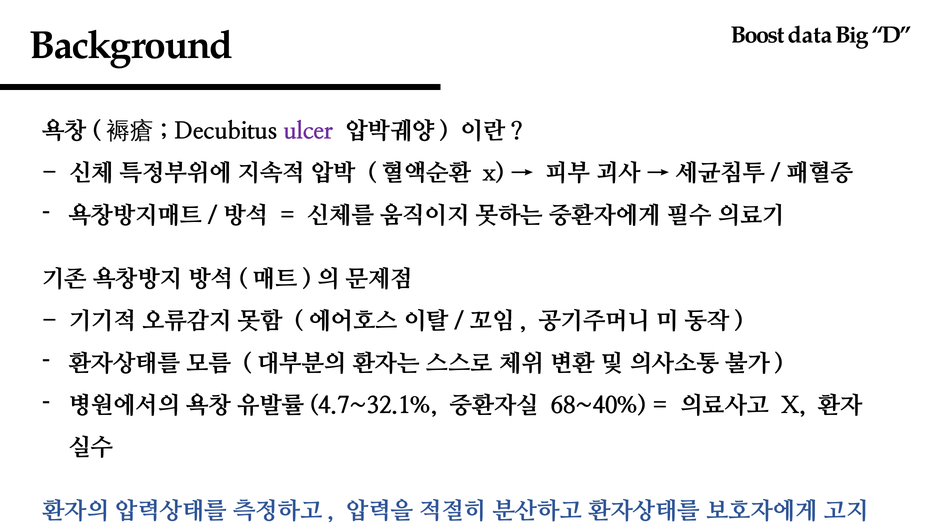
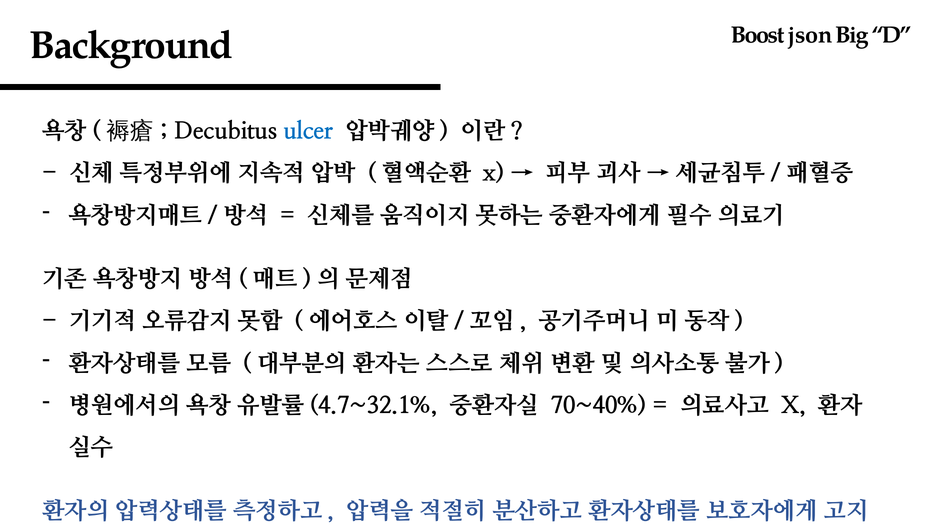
data: data -> json (810, 35)
ulcer colour: purple -> blue (309, 131)
68~40%: 68~40% -> 70~40% (599, 405)
